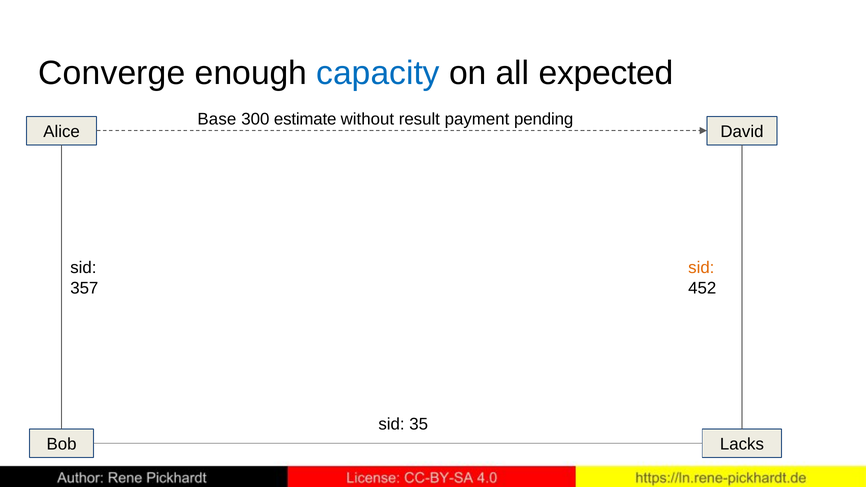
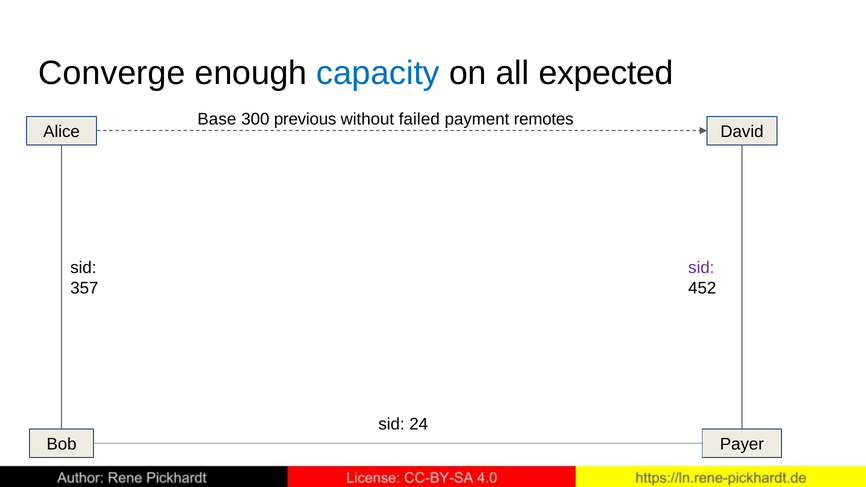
estimate: estimate -> previous (305, 119)
result: result -> failed (419, 119)
pending: pending -> remotes (544, 119)
sid colour: orange -> purple (701, 268)
35: 35 -> 24 (419, 424)
Lacks: Lacks -> Payer (742, 445)
